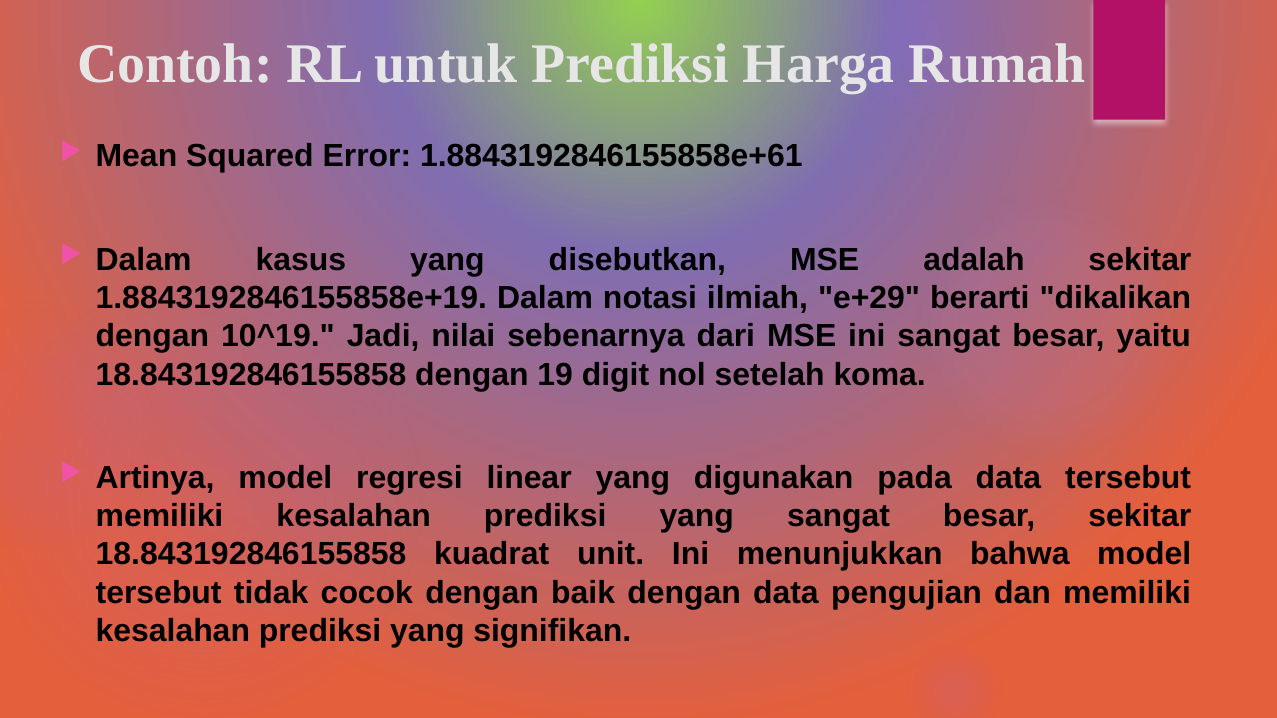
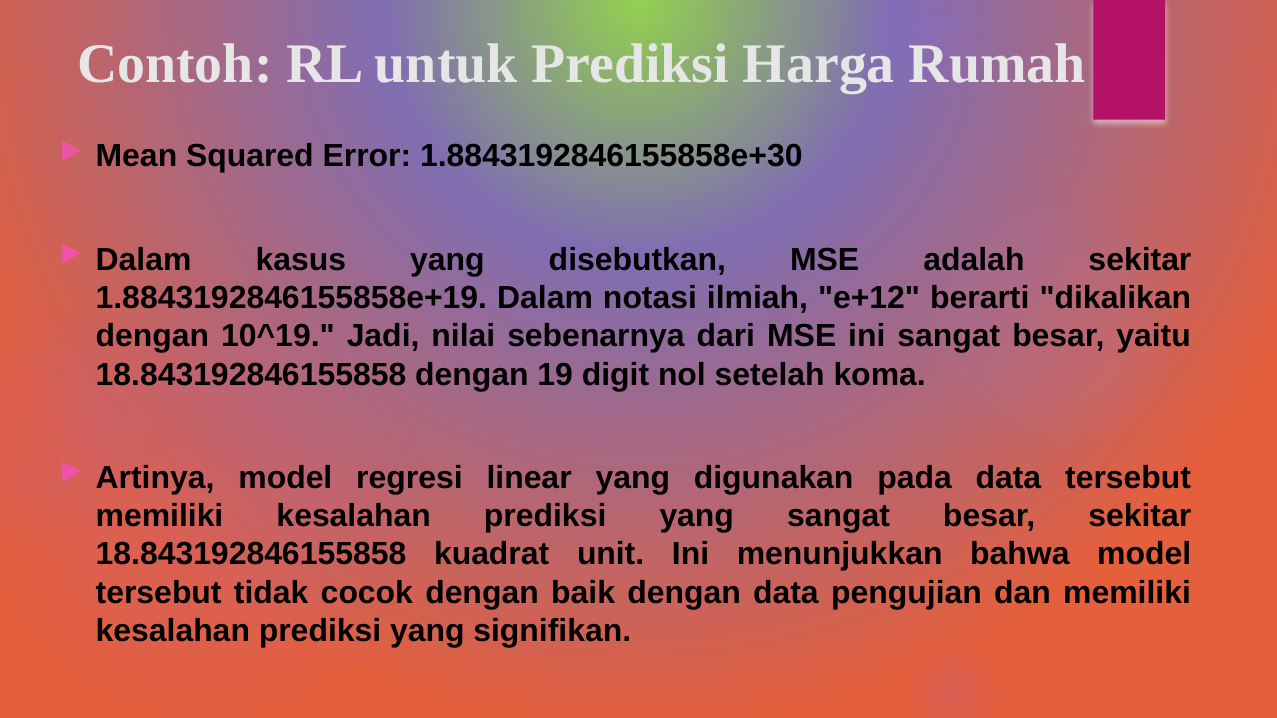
1.8843192846155858e+61: 1.8843192846155858e+61 -> 1.8843192846155858e+30 (611, 157)
e+29: e+29 -> e+12 (869, 298)
